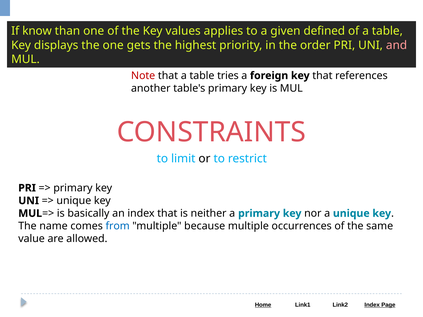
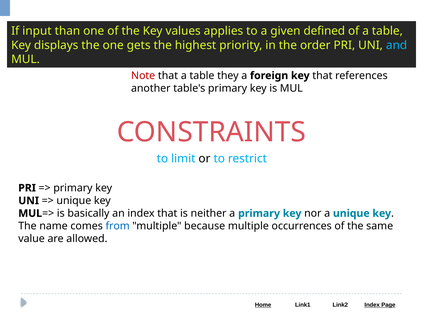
know: know -> input (37, 31)
and colour: pink -> light blue (397, 45)
tries: tries -> they (228, 76)
